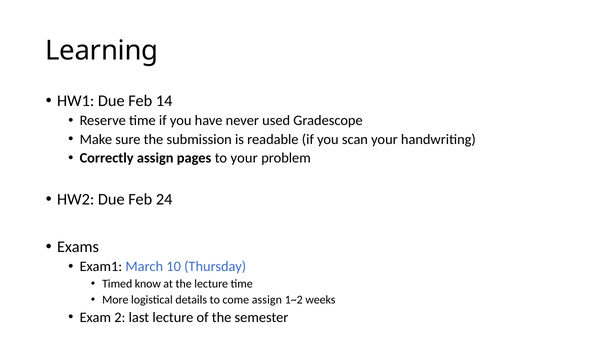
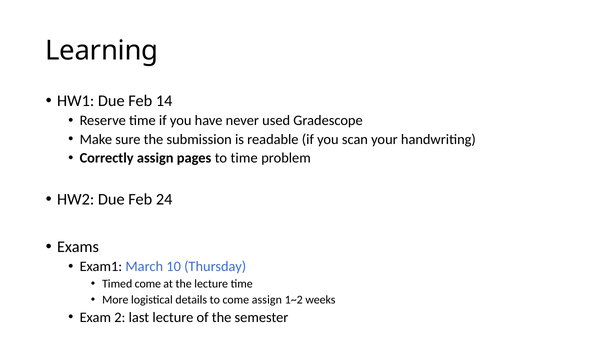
to your: your -> time (244, 158)
Timed know: know -> come (148, 284)
